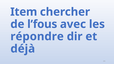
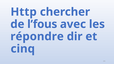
Item: Item -> Http (24, 12)
déjà: déjà -> cinq (23, 49)
